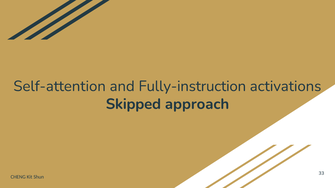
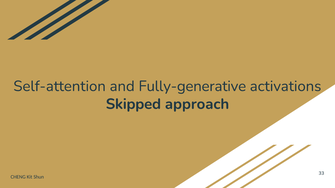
Fully-instruction: Fully-instruction -> Fully-generative (192, 86)
